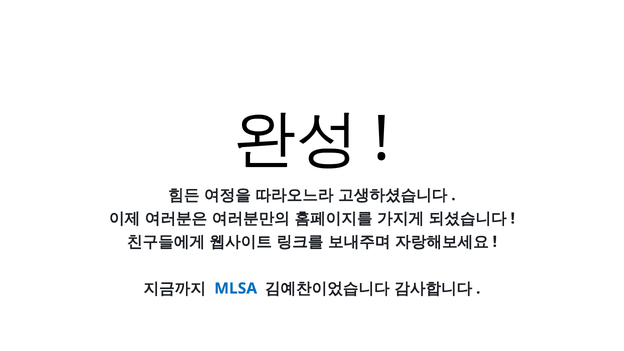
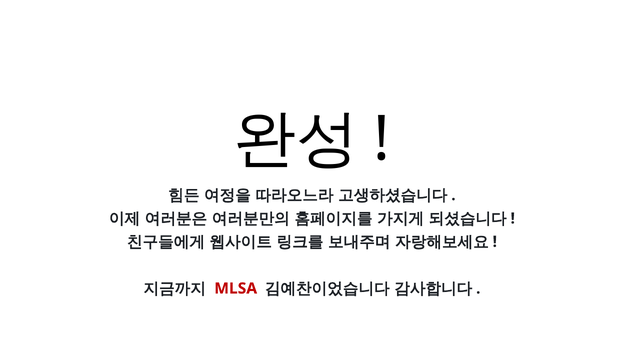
MLSA colour: blue -> red (236, 288)
